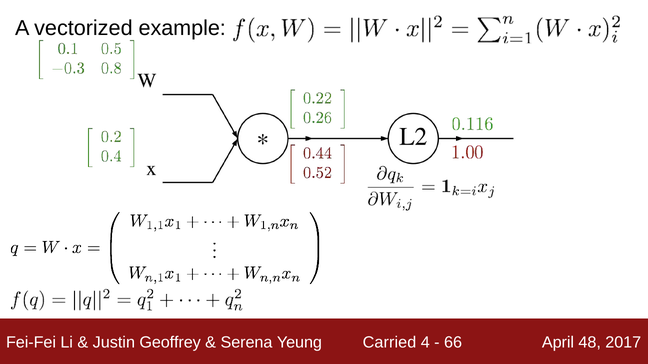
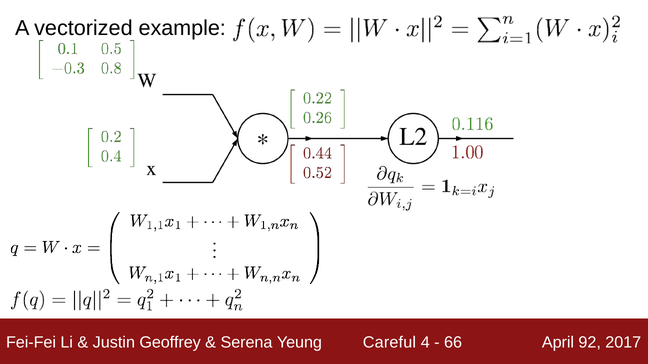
Carried: Carried -> Careful (389, 343)
48: 48 -> 92 (590, 343)
